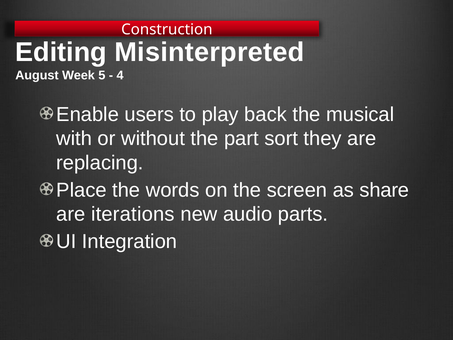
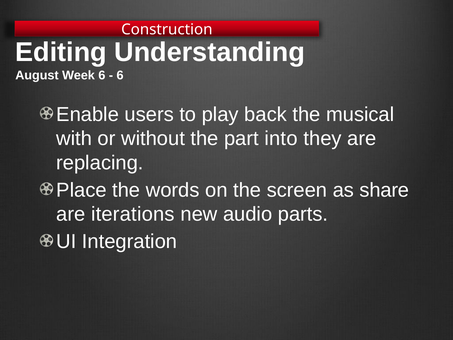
Misinterpreted: Misinterpreted -> Understanding (210, 52)
Week 5: 5 -> 6 (102, 75)
4: 4 -> 6 (120, 75)
sort: sort -> into (281, 138)
